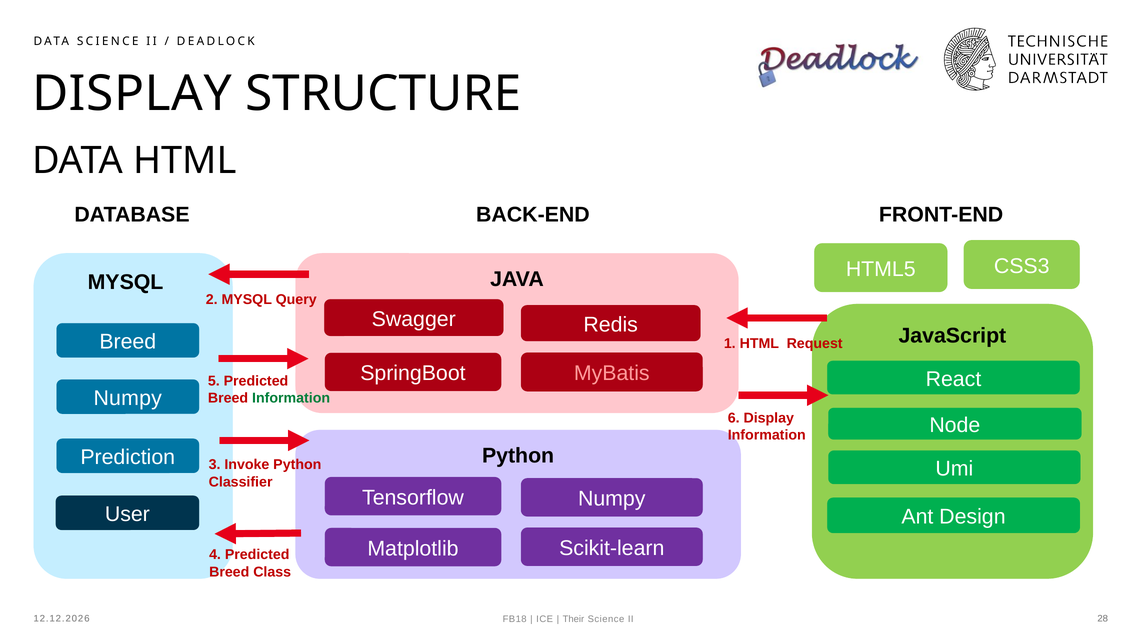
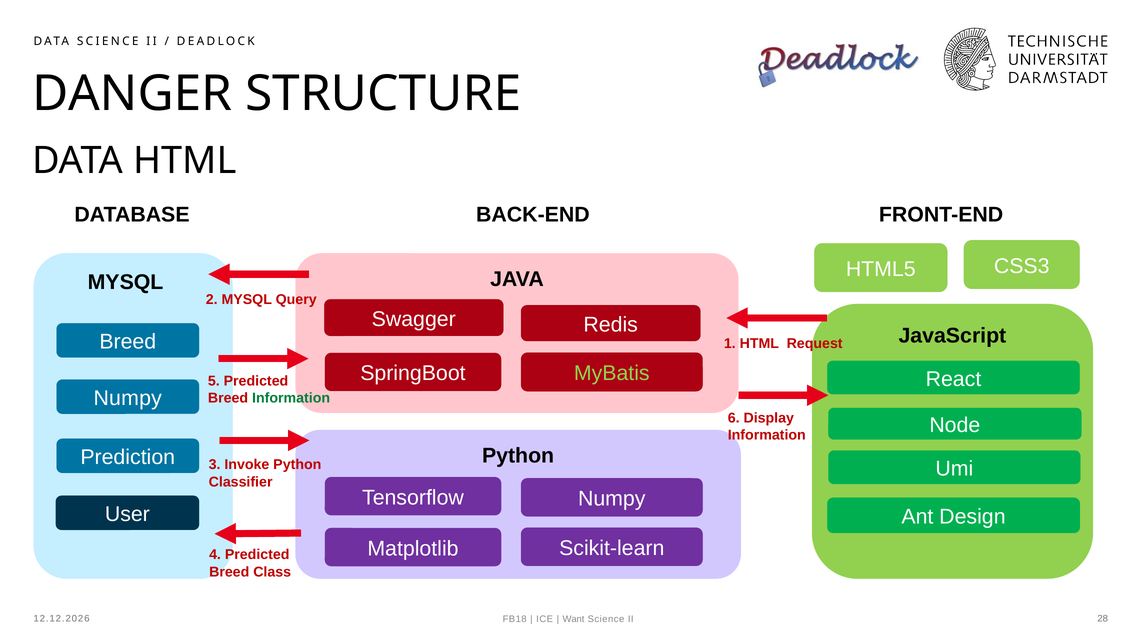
DISPLAY: DISPLAY -> DANGER (132, 94)
MyBatis colour: pink -> light green (612, 374)
Their: Their -> Want (573, 620)
